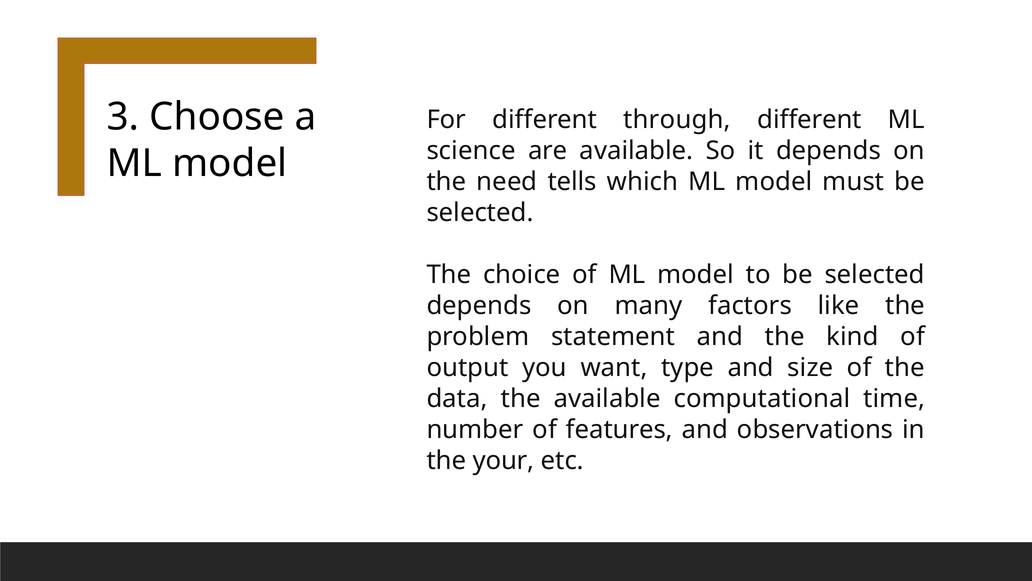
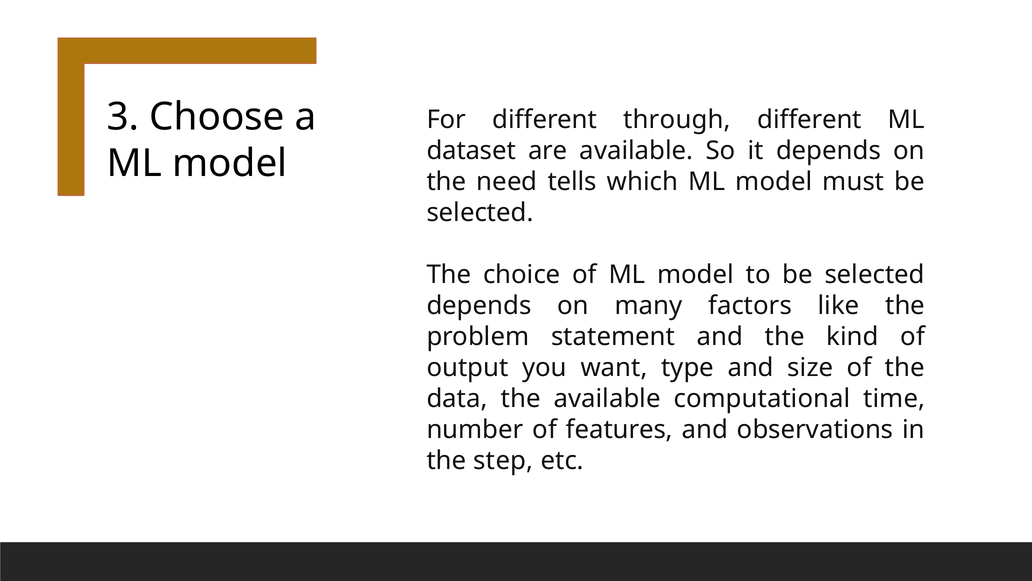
science: science -> dataset (471, 151)
your: your -> step (503, 460)
